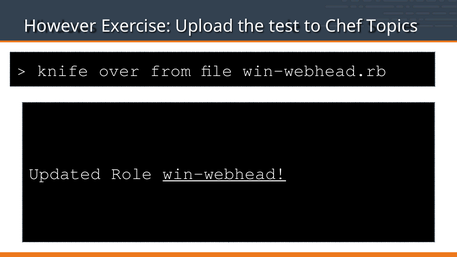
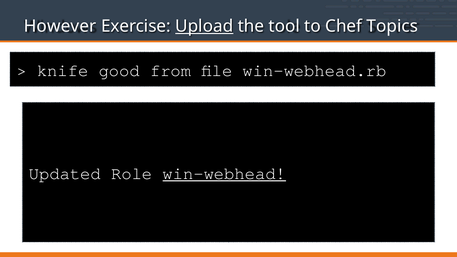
Upload underline: none -> present (204, 26)
test: test -> tool (284, 26)
over: over -> good (119, 70)
